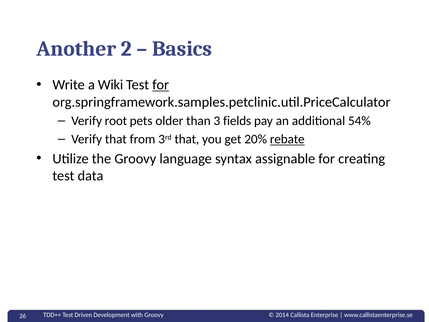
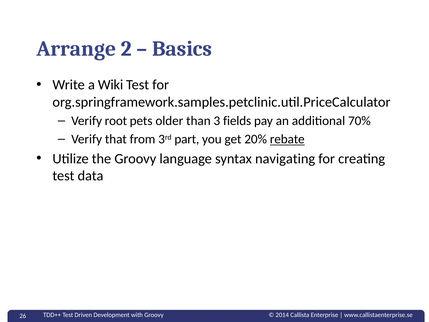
Another: Another -> Arrange (76, 49)
for underline: present -> none (161, 85)
54%: 54% -> 70% (359, 121)
3rd that: that -> part (187, 139)
assignable: assignable -> navigating (285, 159)
